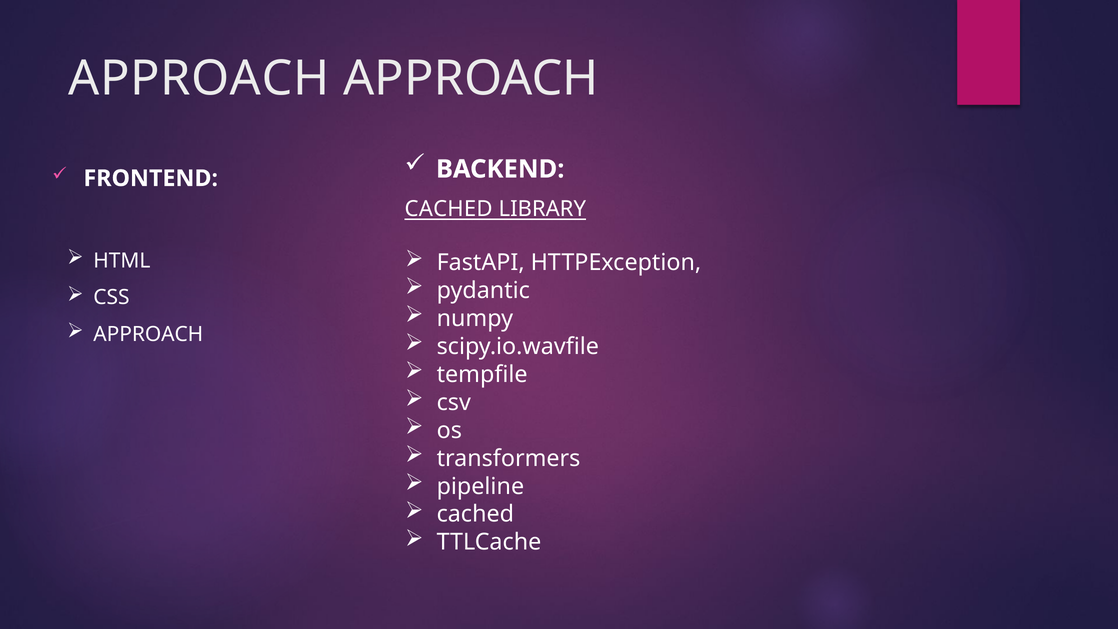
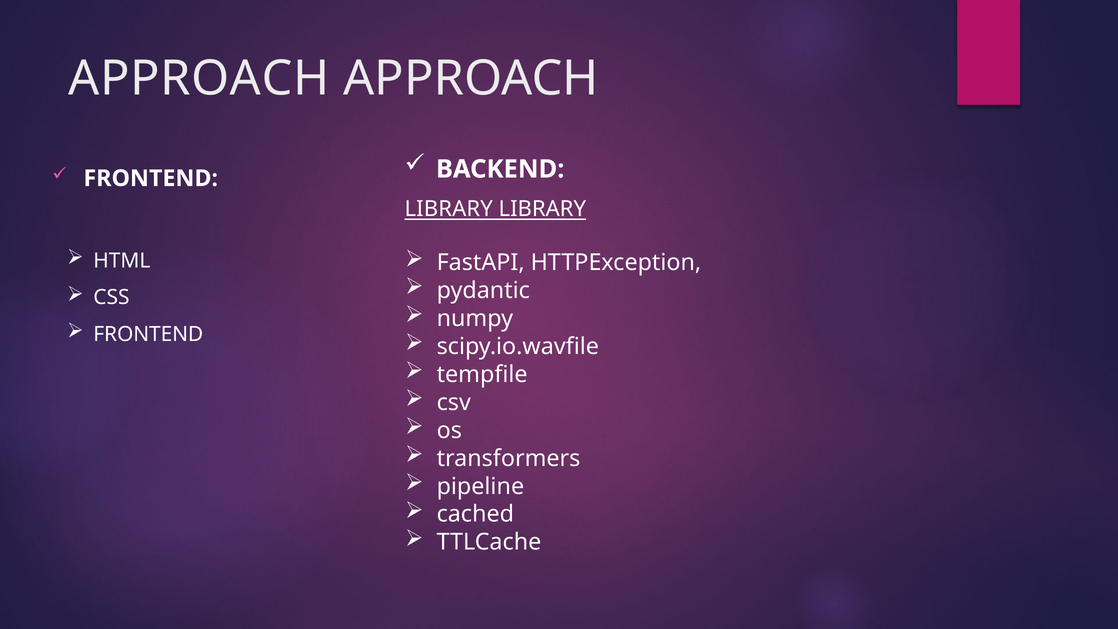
CACHED: CACHED -> LIBRARY (449, 209)
APPROACH: APPROACH -> FRONTEND (148, 334)
